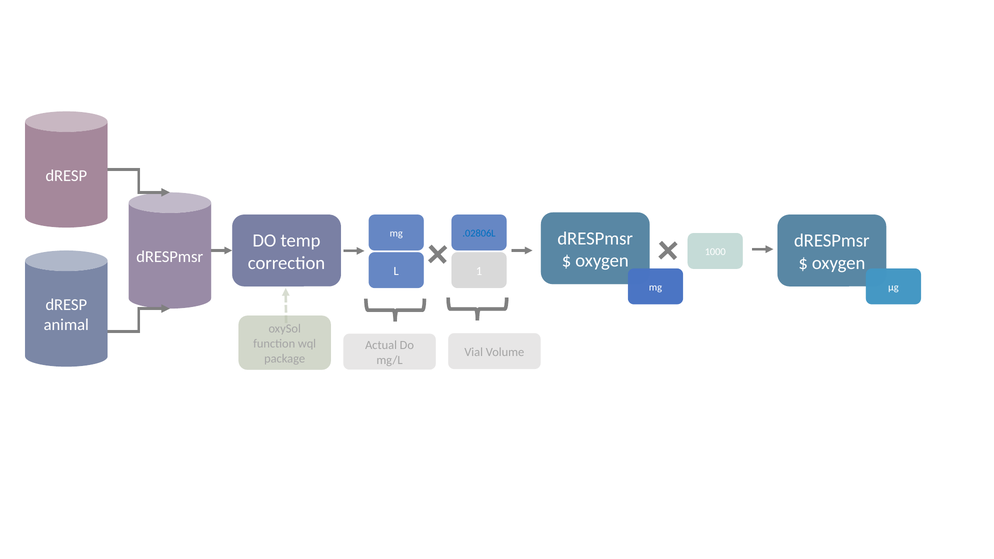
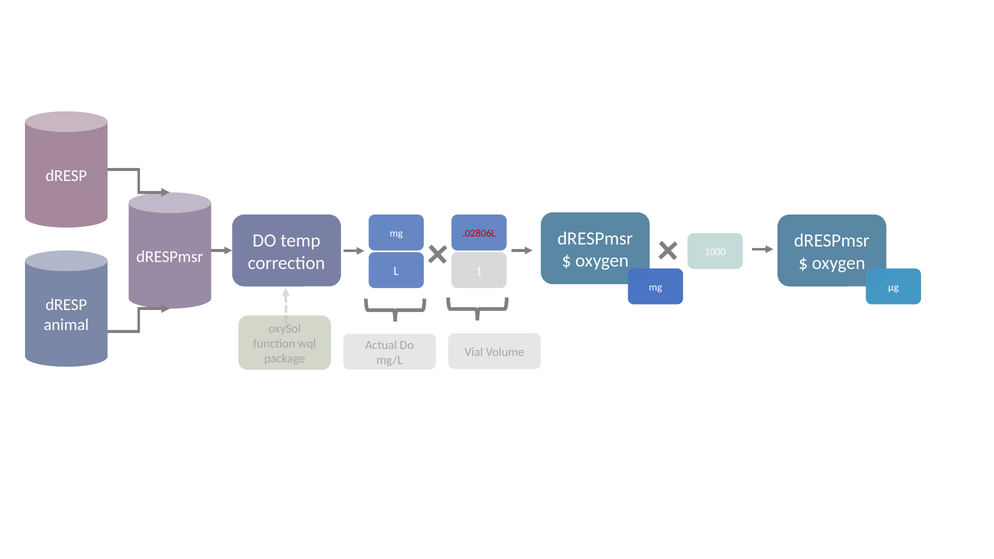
.02806L colour: blue -> red (479, 233)
